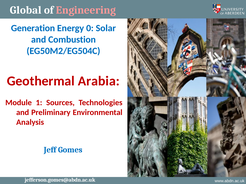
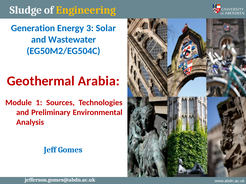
Global: Global -> Sludge (26, 10)
Engineering colour: pink -> yellow (86, 10)
0: 0 -> 3 (90, 28)
Combustion: Combustion -> Wastewater (72, 40)
